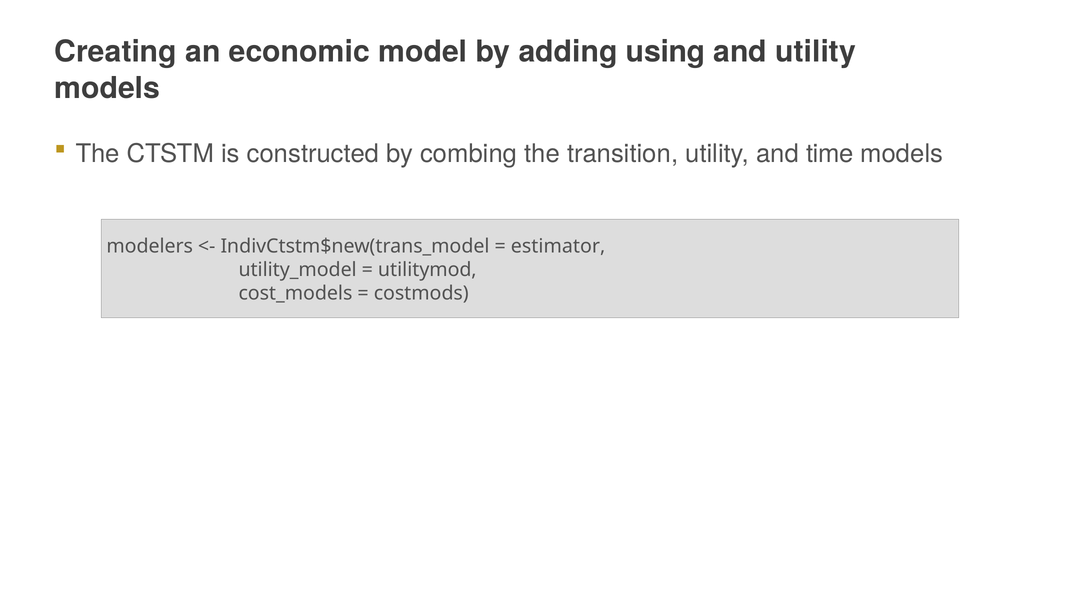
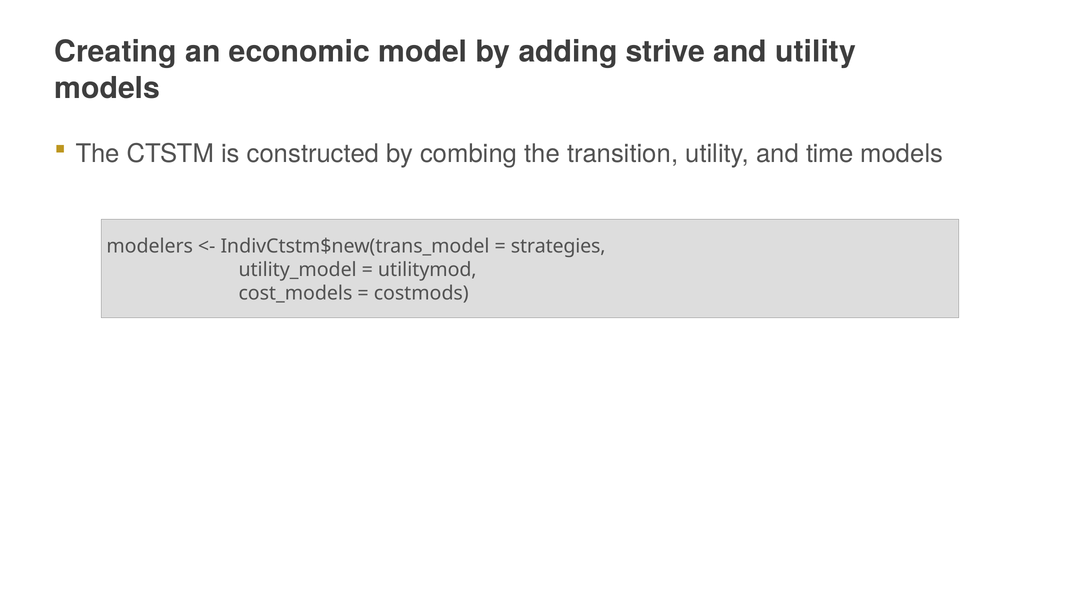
using: using -> strive (666, 52)
estimator: estimator -> strategies (558, 246)
